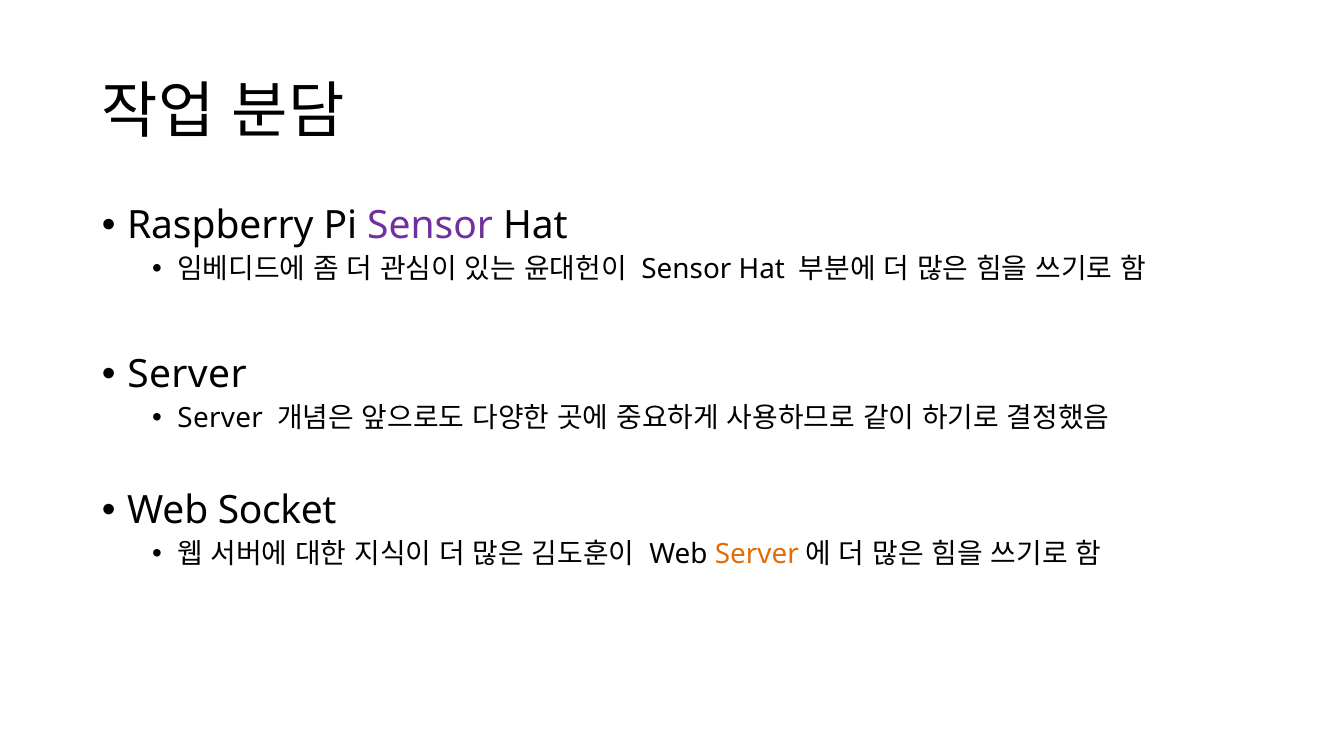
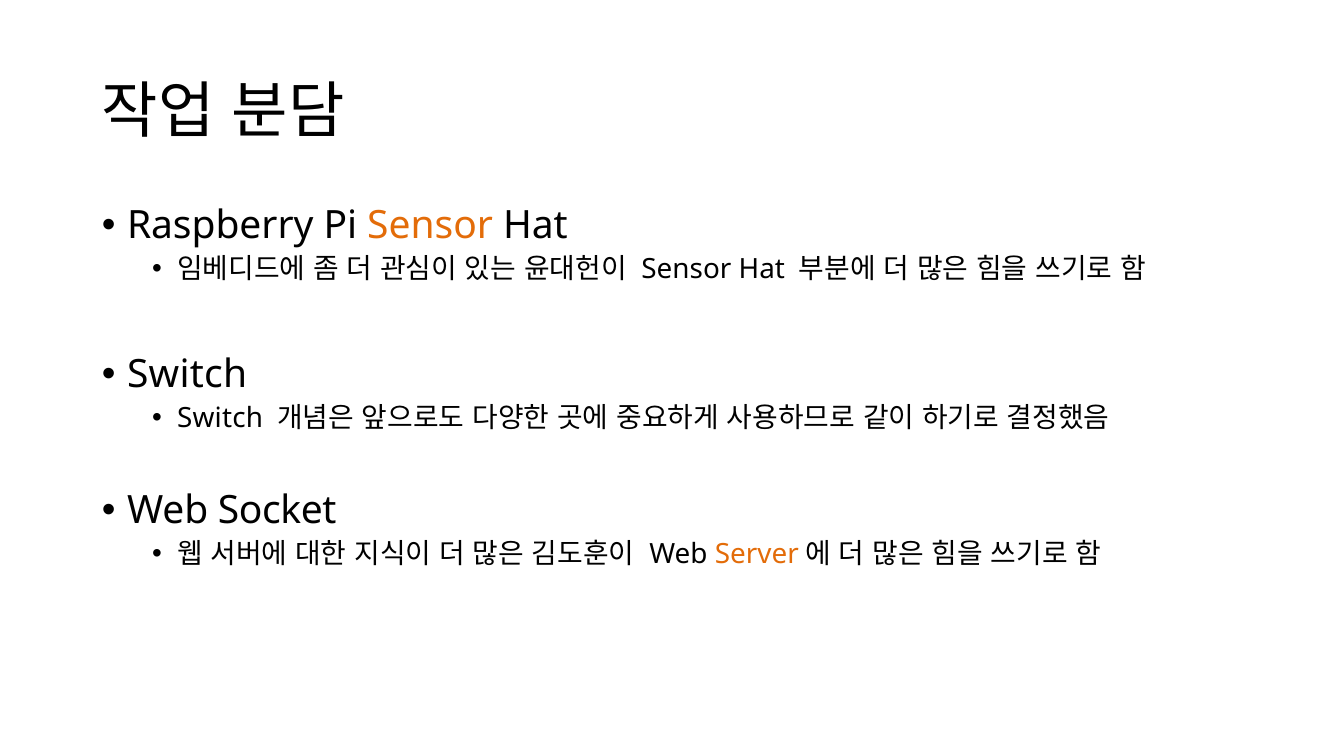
Sensor colour: purple -> orange (430, 226)
Server: Server -> Switch (187, 375)
Server: Server -> Switch (220, 418)
